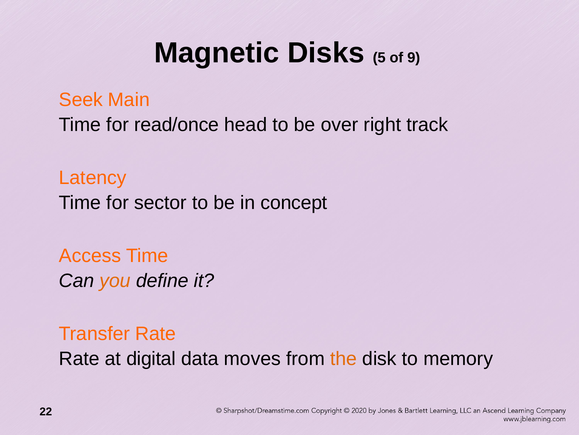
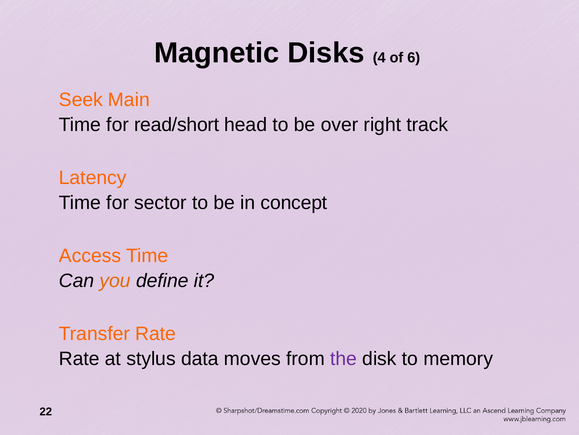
5: 5 -> 4 (379, 57)
9: 9 -> 6 (414, 57)
read/once: read/once -> read/short (177, 125)
digital: digital -> stylus (151, 358)
the colour: orange -> purple (344, 358)
